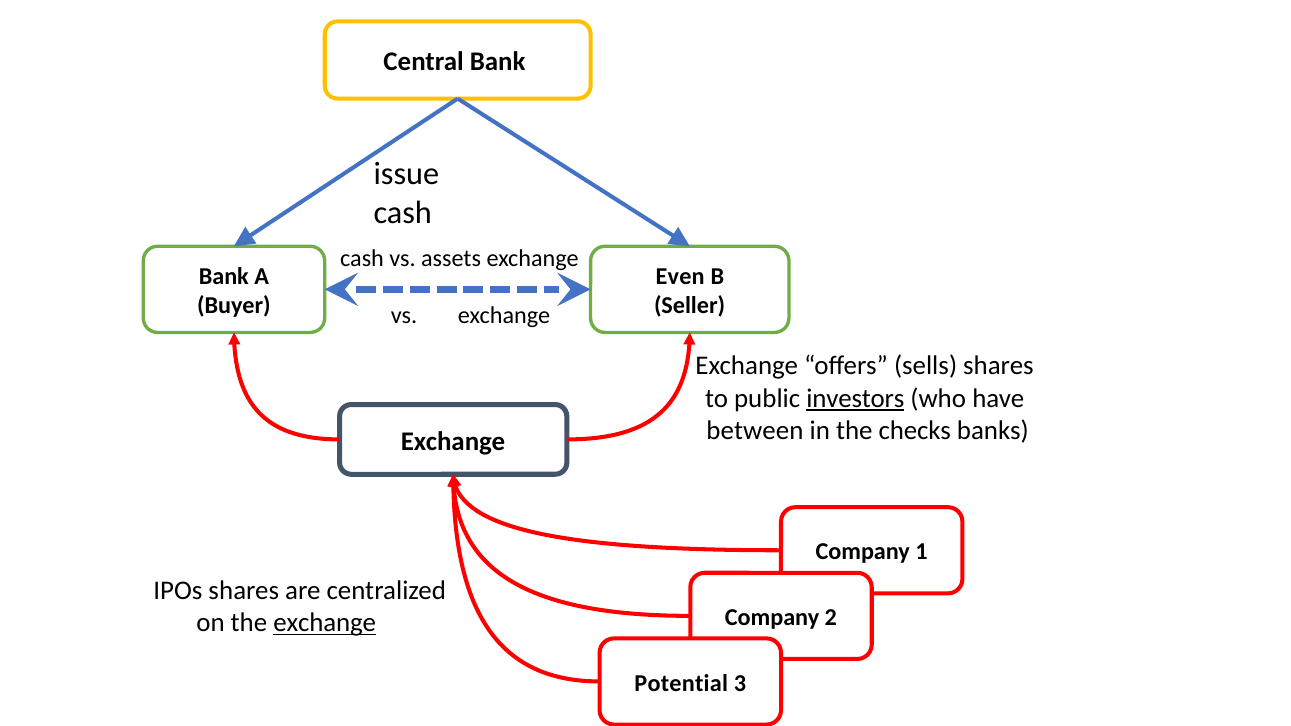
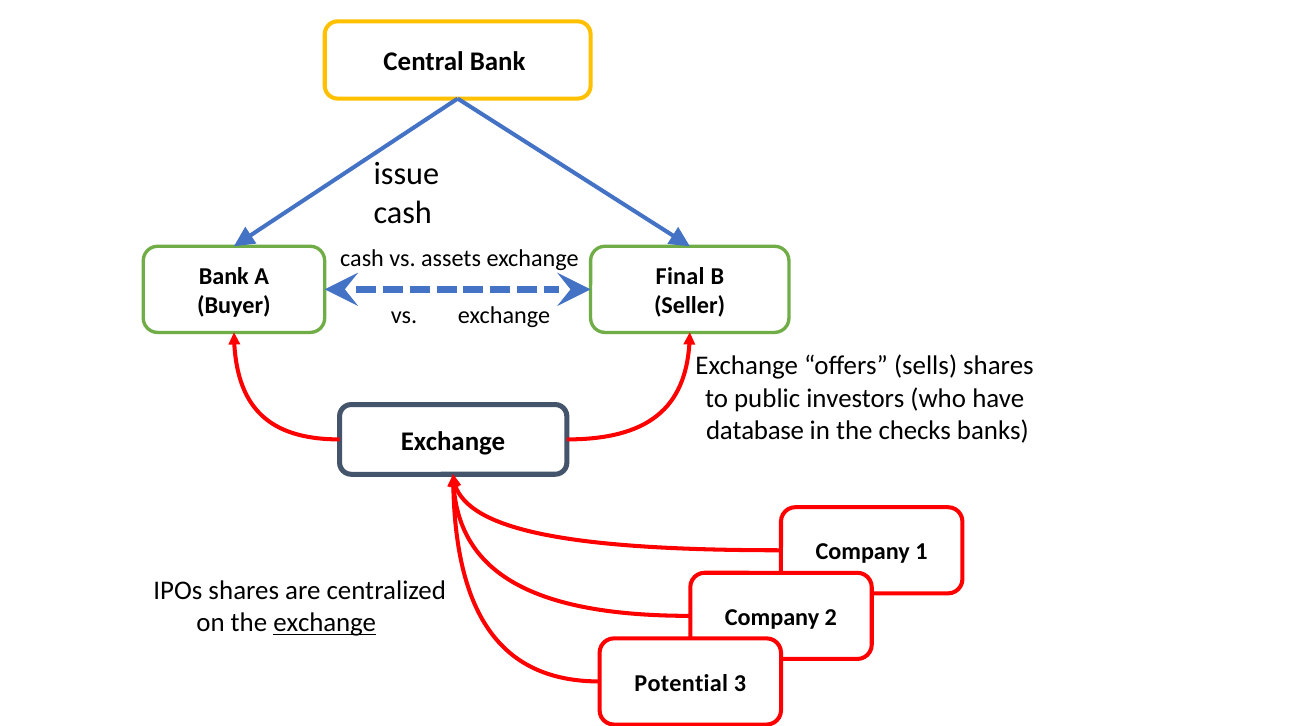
Even: Even -> Final (680, 277)
investors underline: present -> none (855, 398)
between: between -> database (755, 431)
